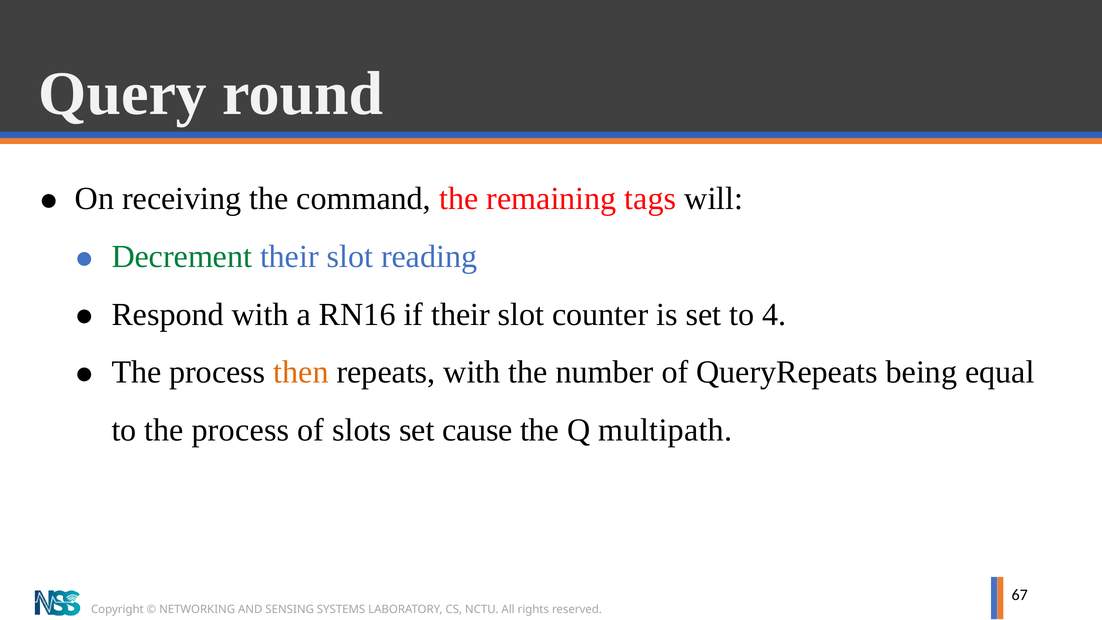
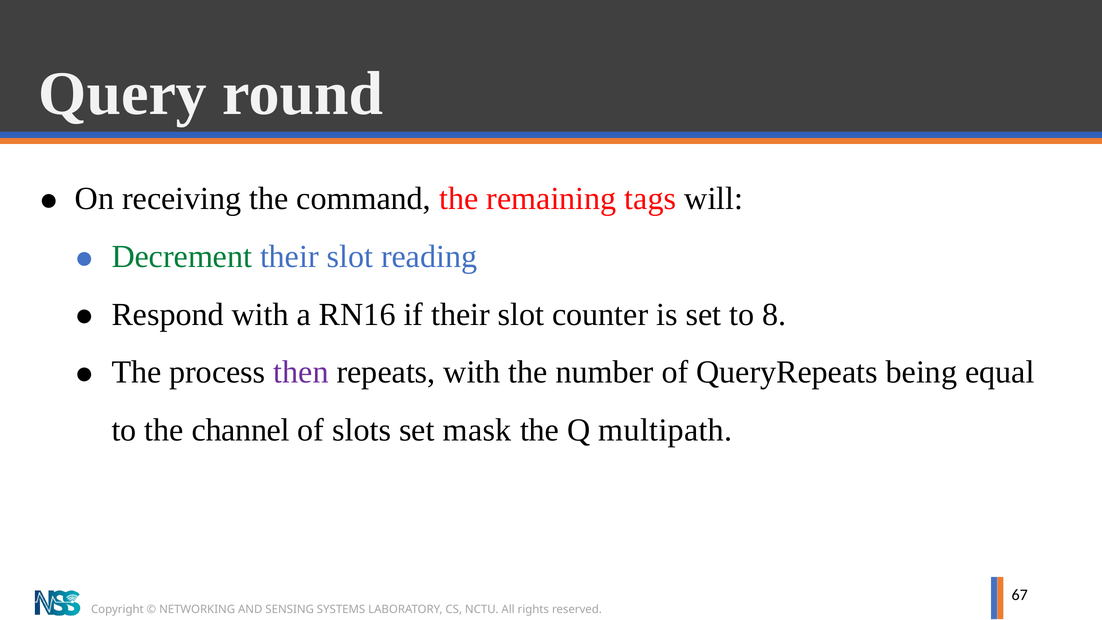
4: 4 -> 8 (774, 314)
then colour: orange -> purple (301, 372)
to the process: process -> channel (241, 430)
cause: cause -> mask (477, 430)
